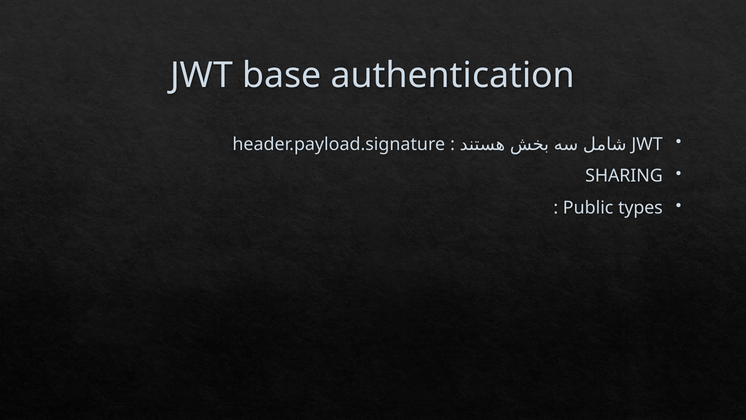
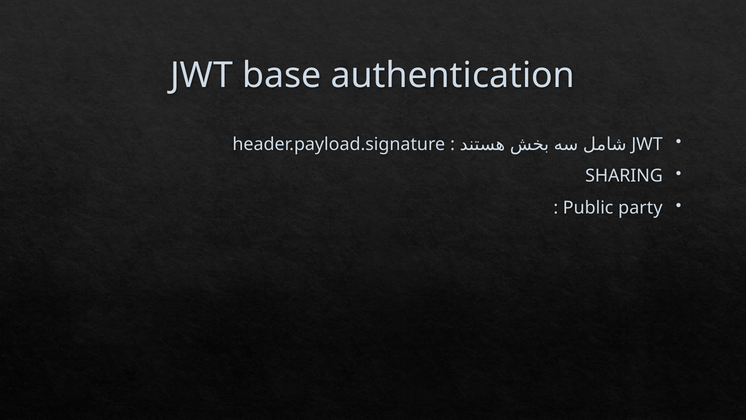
types: types -> party (640, 208)
